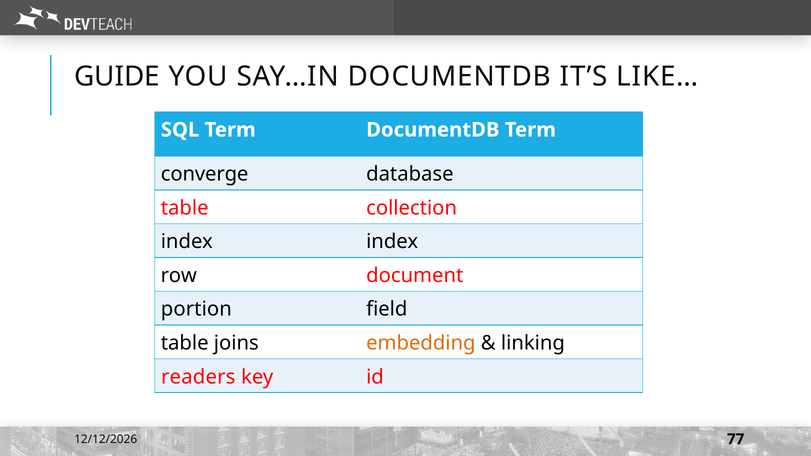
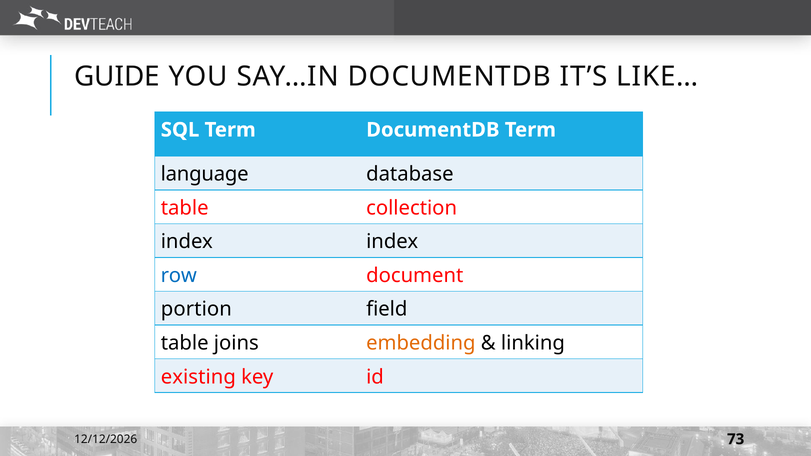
converge: converge -> language (205, 174)
row colour: black -> blue (179, 276)
readers: readers -> existing (198, 377)
77: 77 -> 73 (736, 439)
